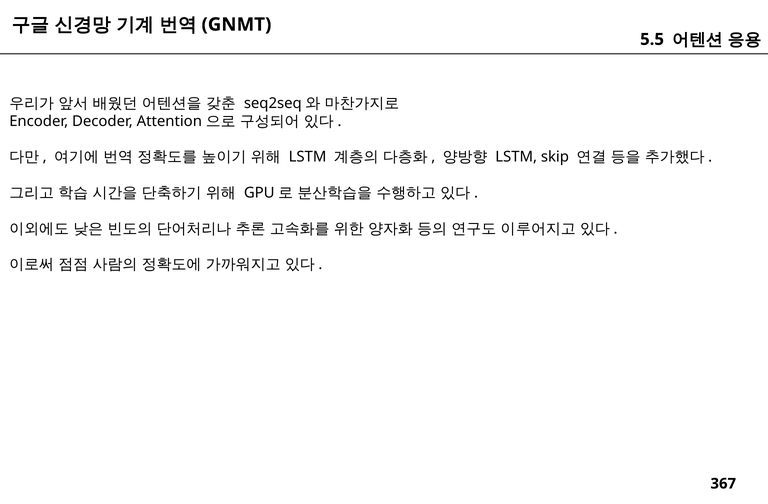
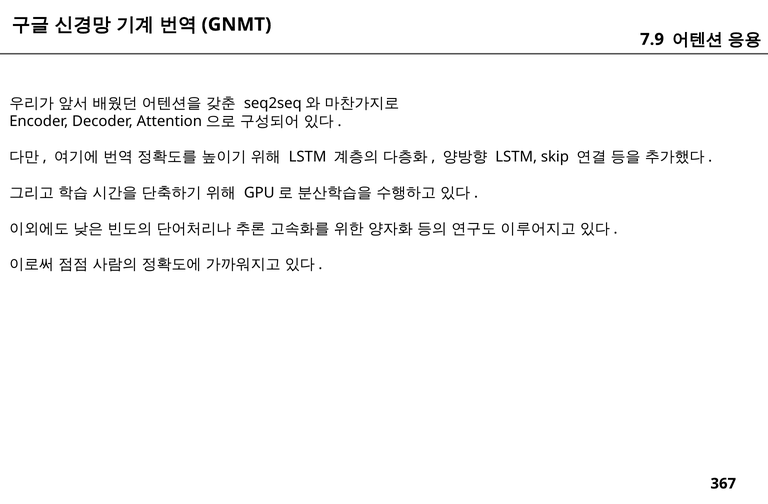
5.5: 5.5 -> 7.9 (652, 39)
